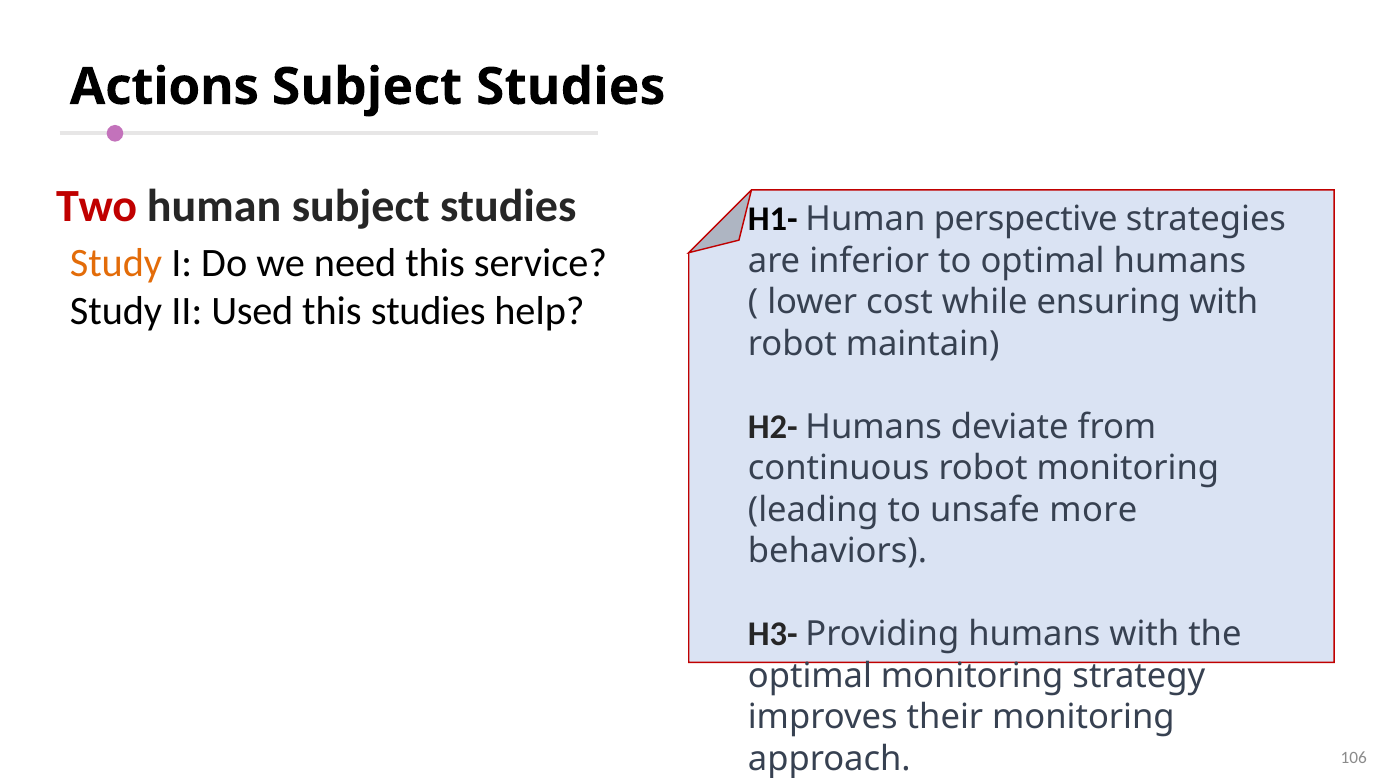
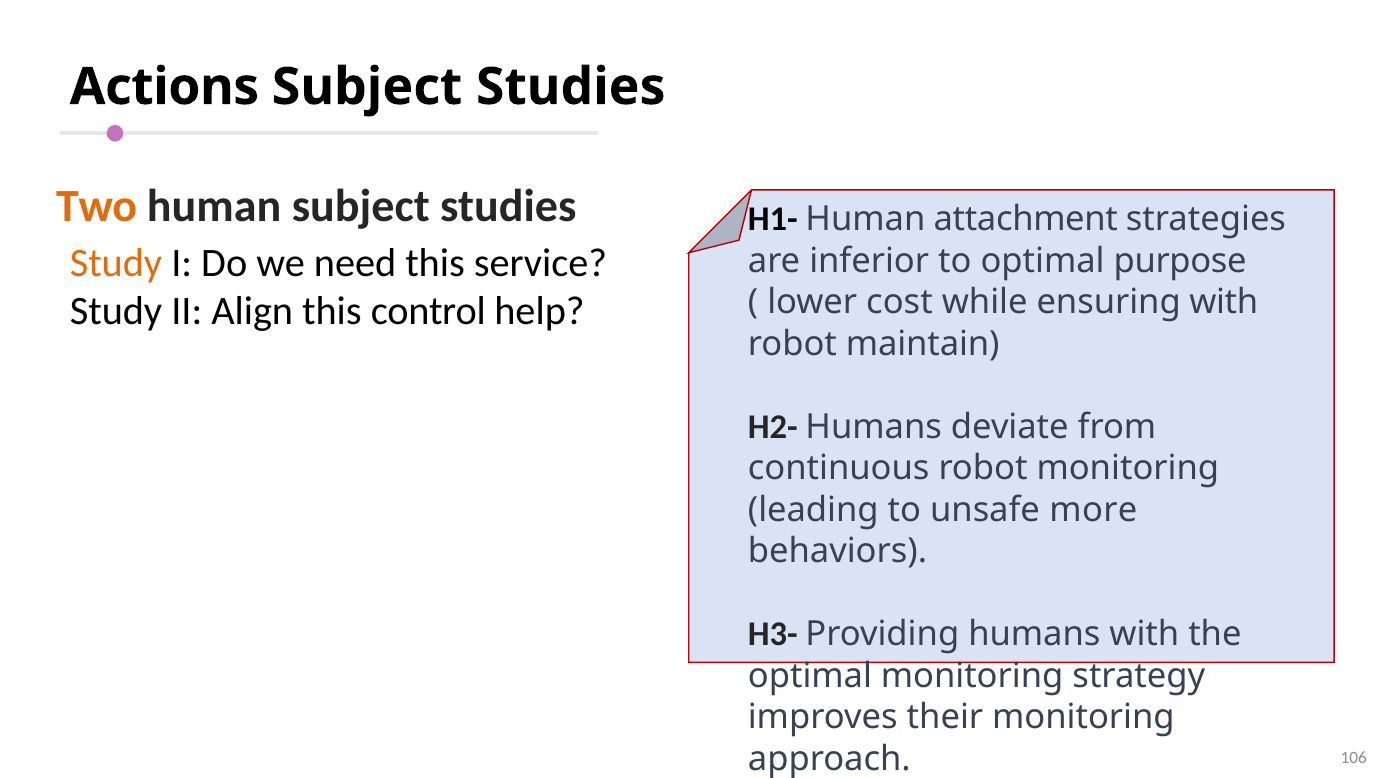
Two colour: red -> orange (97, 206)
perspective: perspective -> attachment (1026, 219)
optimal humans: humans -> purpose (1180, 261)
Used: Used -> Align (252, 311)
this studies: studies -> control (428, 311)
